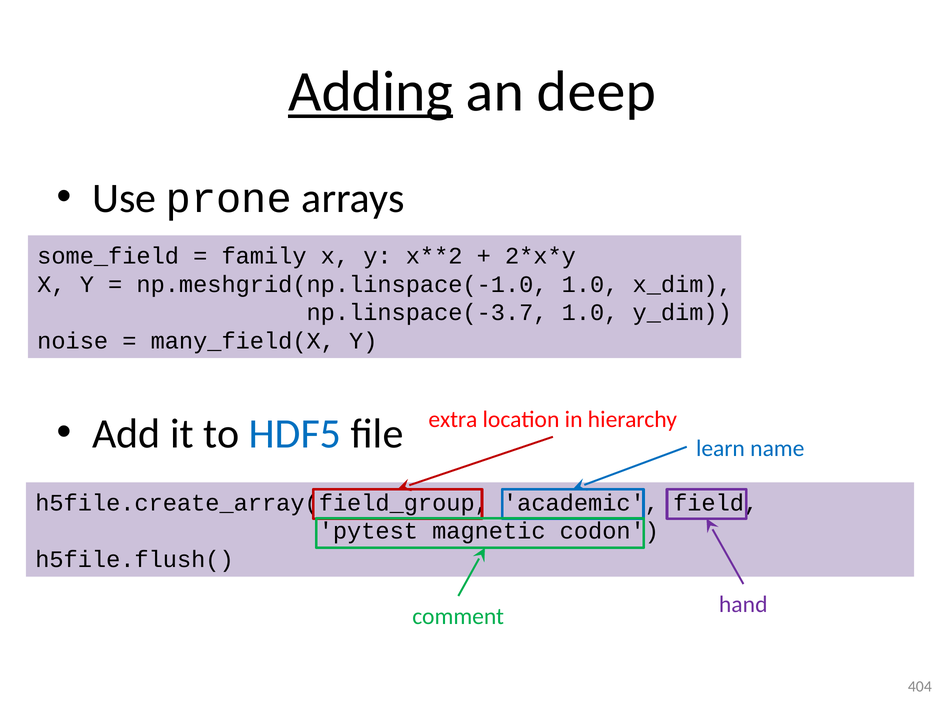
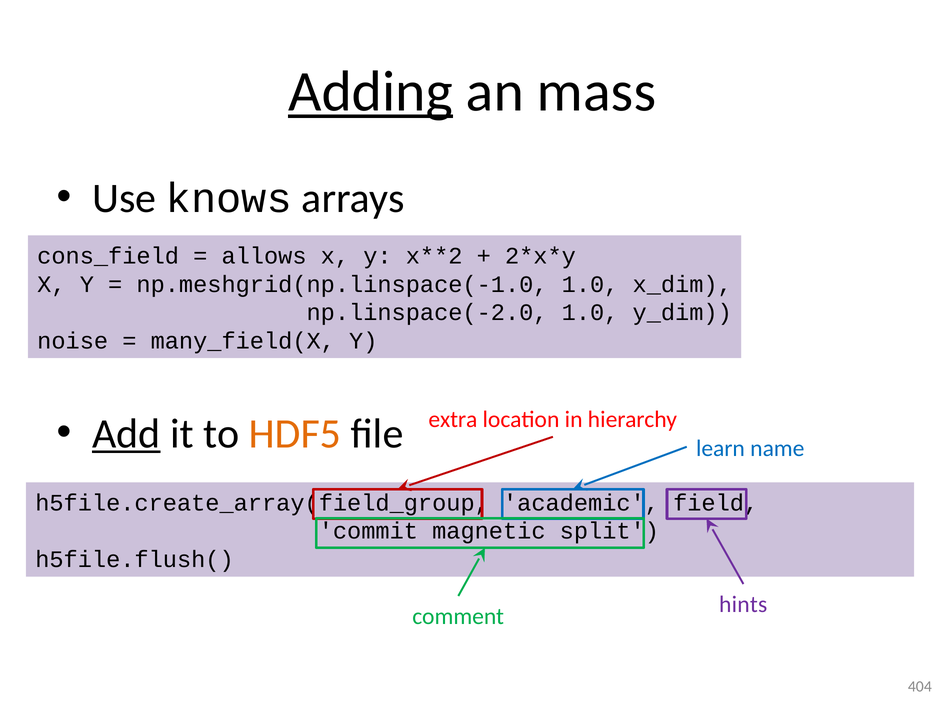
deep: deep -> mass (597, 91)
prone: prone -> knows (229, 198)
some_field: some_field -> cons_field (108, 256)
family: family -> allows (264, 256)
np.linspace(-3.7: np.linspace(-3.7 -> np.linspace(-2.0 (427, 312)
Add underline: none -> present (126, 434)
HDF5 colour: blue -> orange (295, 434)
pytest: pytest -> commit (368, 531)
codon: codon -> split (609, 531)
hand: hand -> hints (743, 604)
